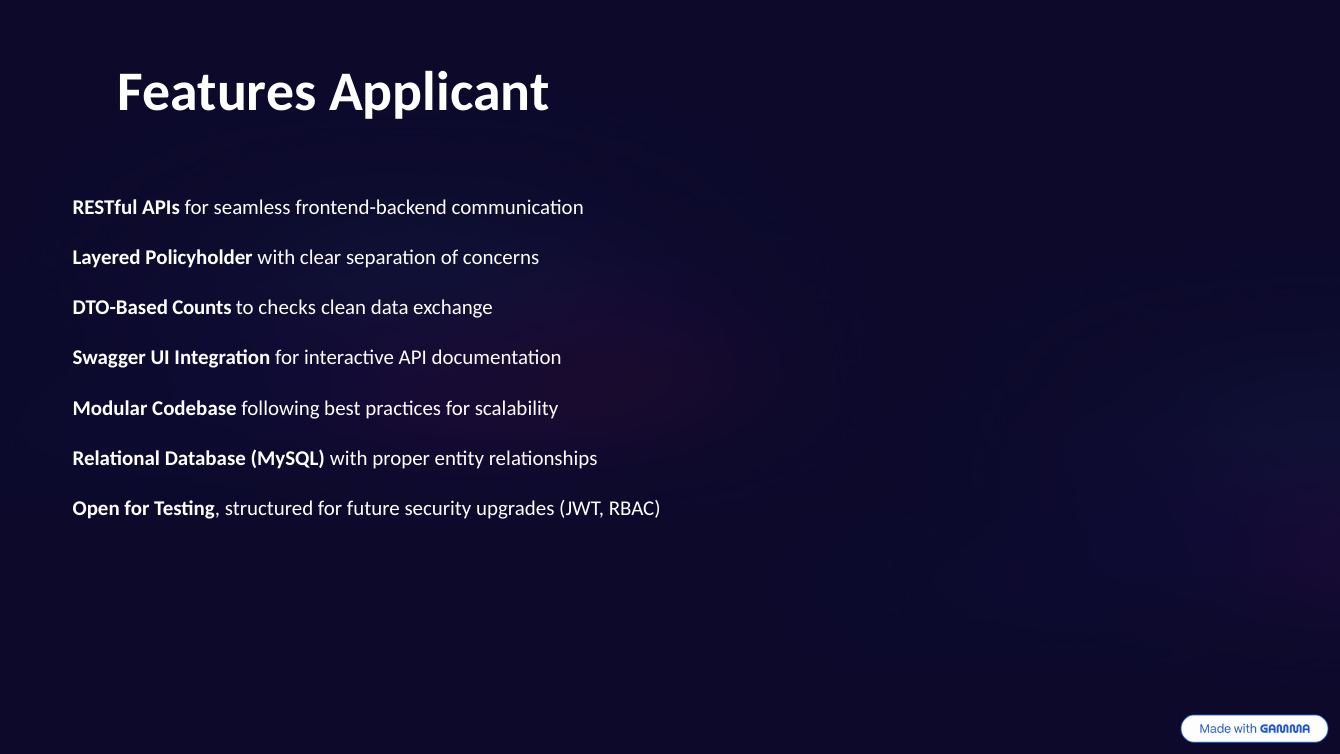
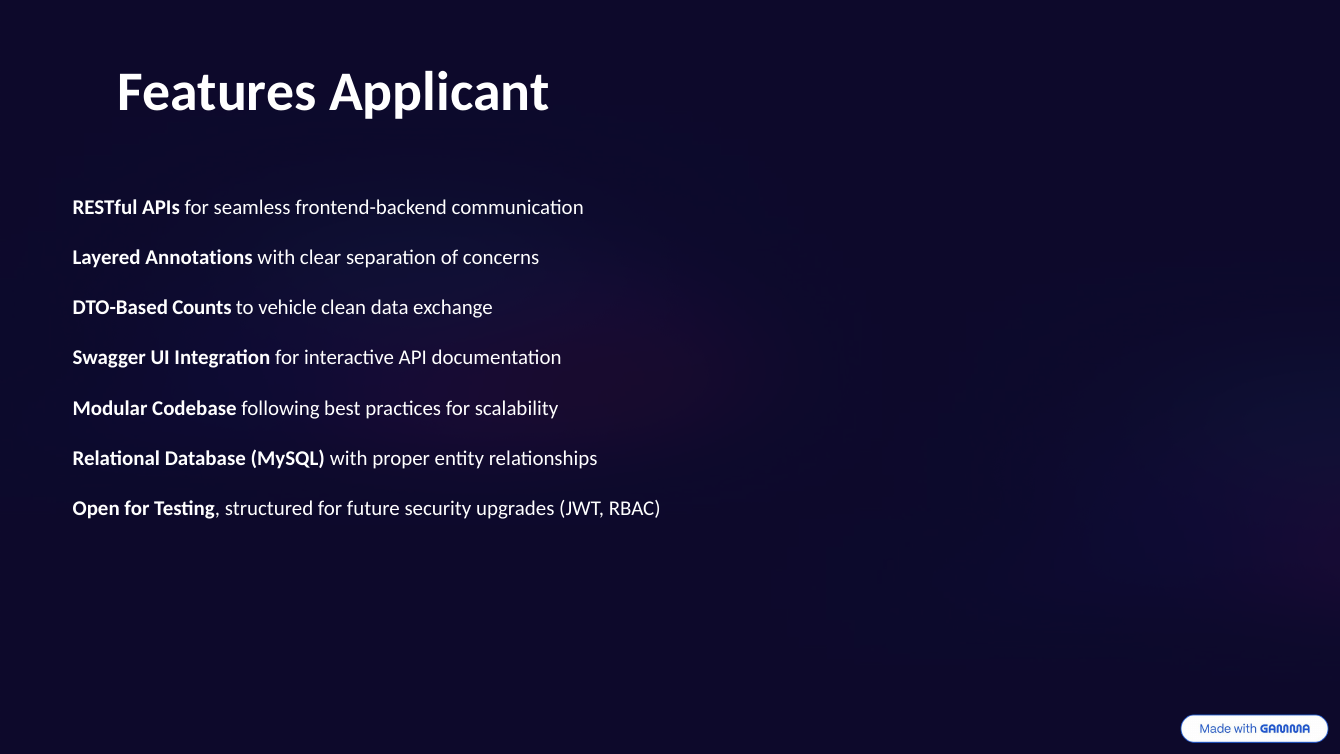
Policyholder: Policyholder -> Annotations (199, 257)
checks: checks -> vehicle (287, 308)
